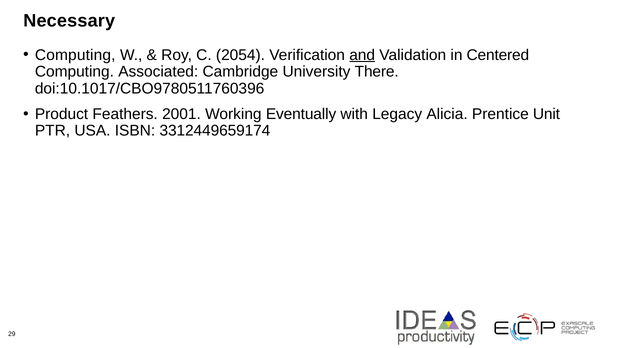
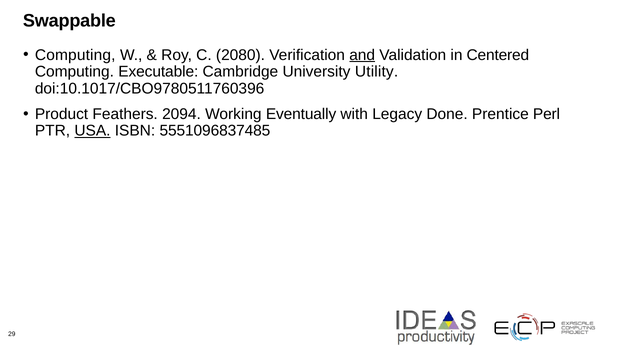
Necessary: Necessary -> Swappable (69, 21)
2054: 2054 -> 2080 (240, 55)
Associated: Associated -> Executable (158, 72)
There: There -> Utility (377, 72)
2001: 2001 -> 2094 (182, 114)
Alicia: Alicia -> Done (447, 114)
Unit: Unit -> Perl (546, 114)
USA underline: none -> present (92, 131)
3312449659174: 3312449659174 -> 5551096837485 (215, 131)
